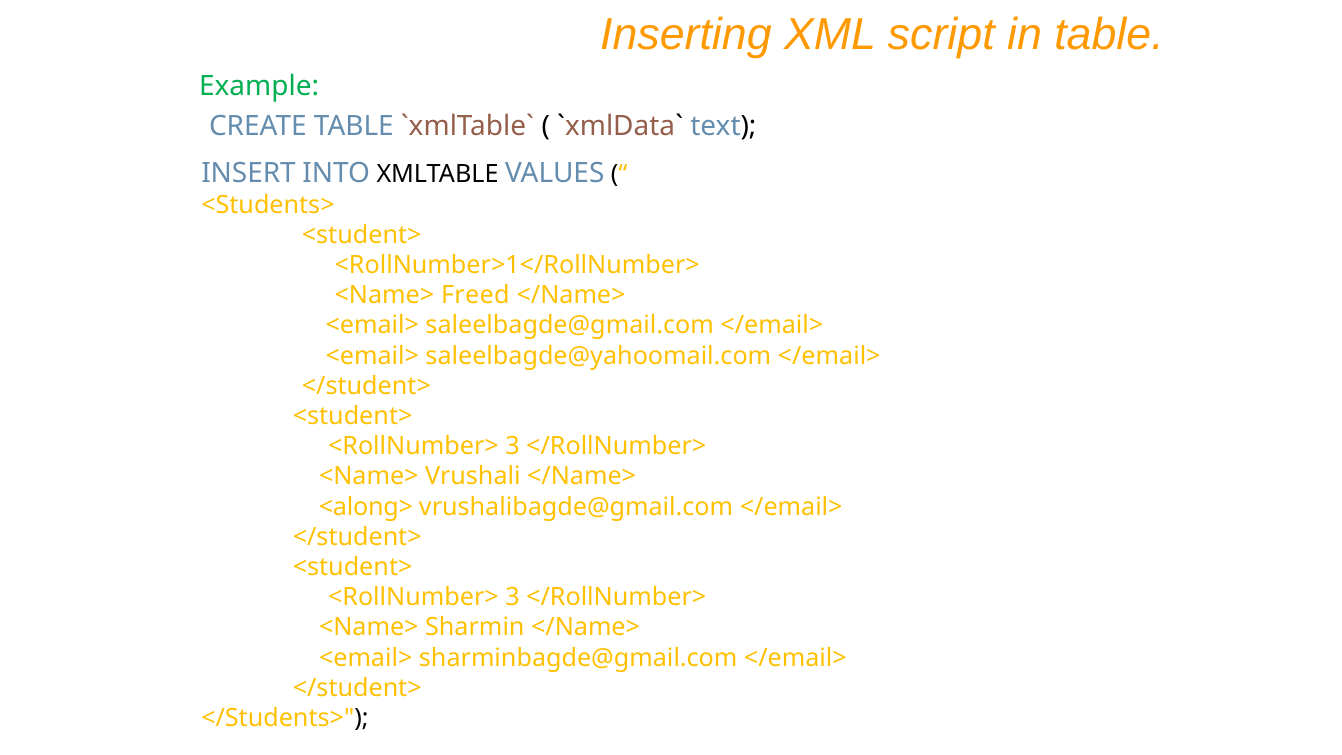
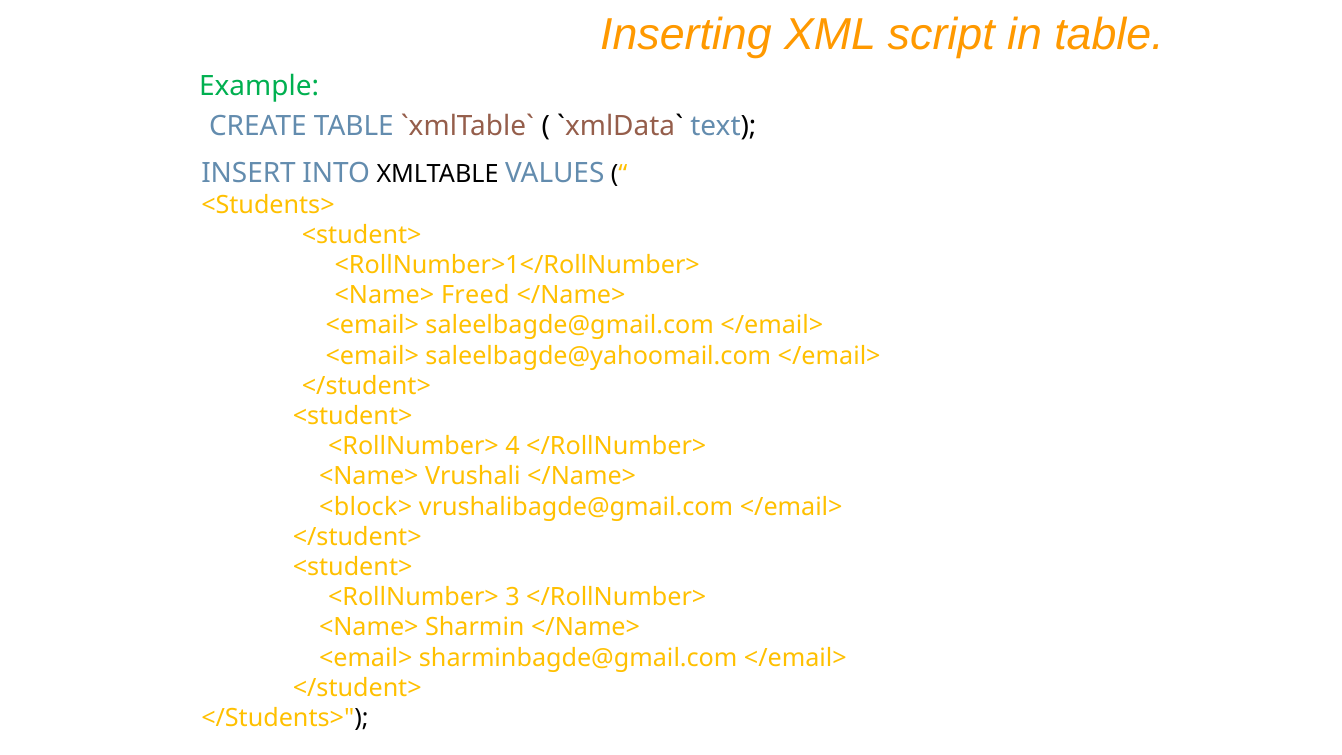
3: 3 -> 4 (512, 446)
<along>: <along> -> <block> (366, 507)
